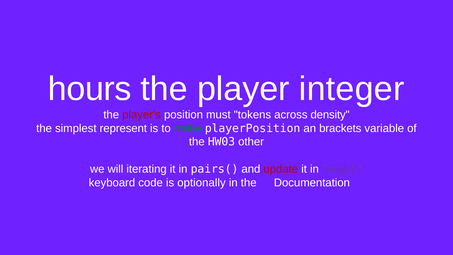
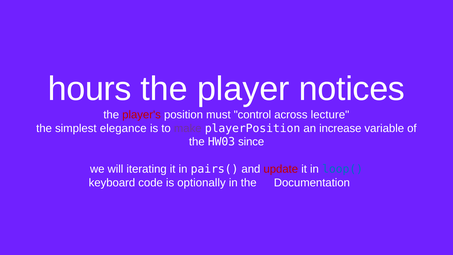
integer: integer -> notices (352, 89)
tokens: tokens -> control (252, 115)
density: density -> lecture (330, 115)
represent: represent -> elegance (123, 128)
make colour: green -> purple (188, 128)
brackets: brackets -> increase (340, 128)
other: other -> since (251, 142)
loop( colour: purple -> blue (343, 169)
